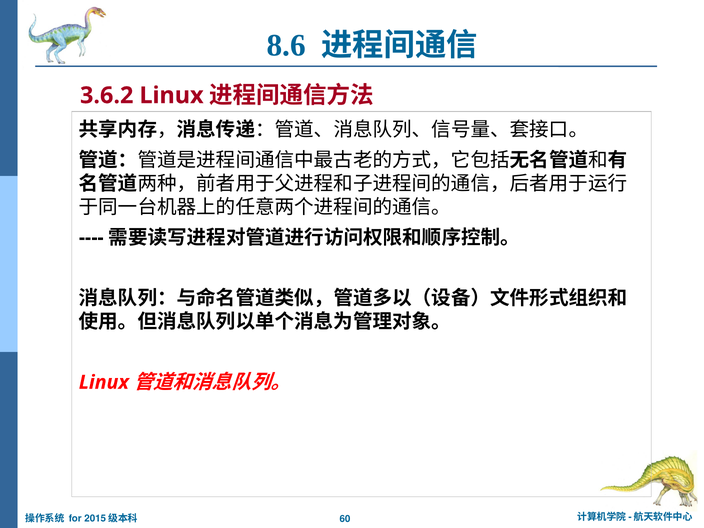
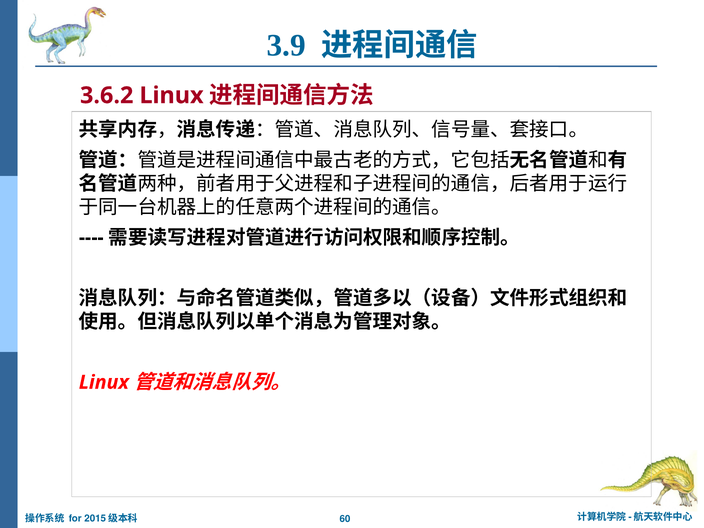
8.6: 8.6 -> 3.9 (286, 46)
